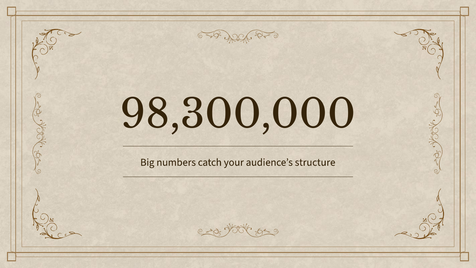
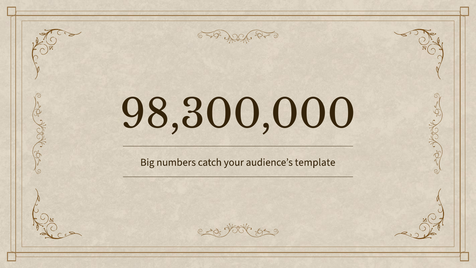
structure: structure -> template (315, 162)
